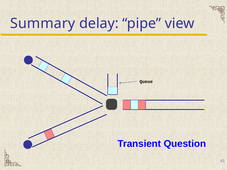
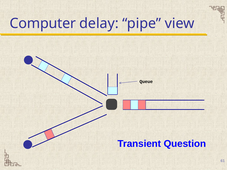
Summary: Summary -> Computer (43, 23)
